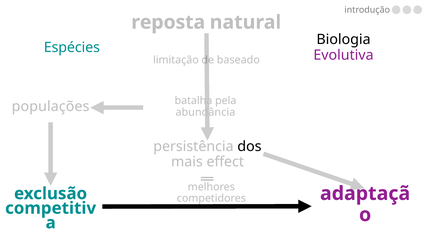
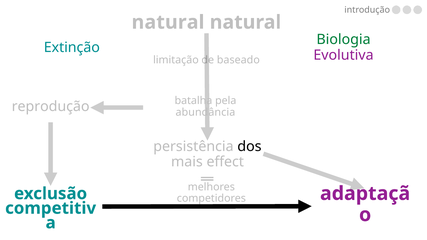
reposta: reposta -> natural (168, 22)
Biologia colour: black -> green (344, 40)
Espécies: Espécies -> Extinção (72, 47)
populações: populações -> reprodução (51, 107)
